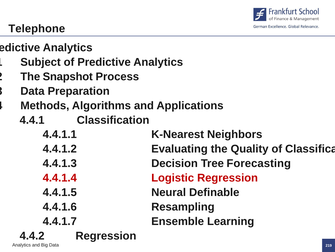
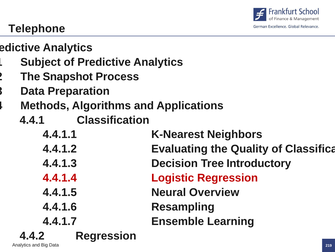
Forecasting: Forecasting -> Introductory (259, 163)
Definable: Definable -> Overview (214, 192)
